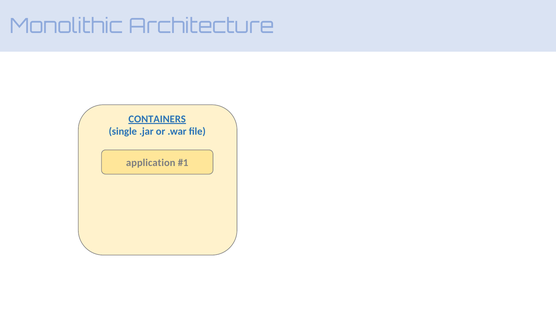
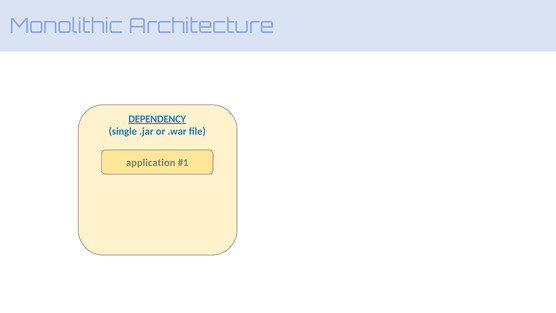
CONTAINERS: CONTAINERS -> DEPENDENCY (157, 119)
